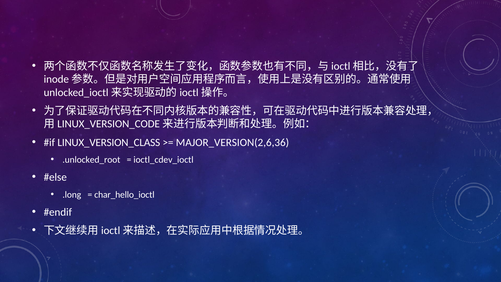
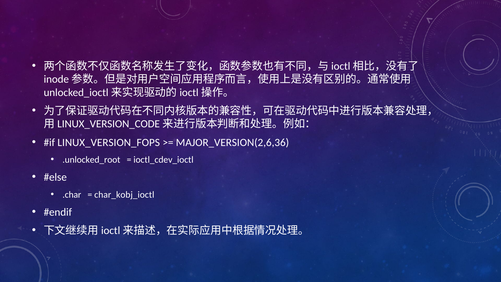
LINUX_VERSION_CLASS: LINUX_VERSION_CLASS -> LINUX_VERSION_FOPS (109, 142)
.long: .long -> .char (72, 194)
char_hello_ioctl: char_hello_ioctl -> char_kobj_ioctl (124, 194)
